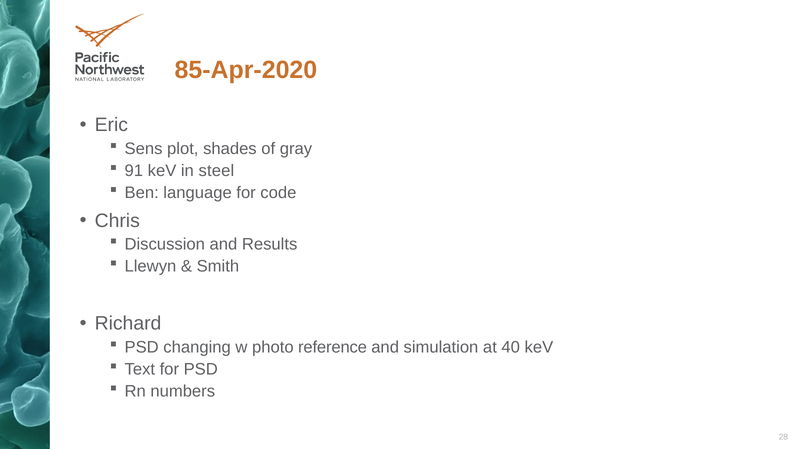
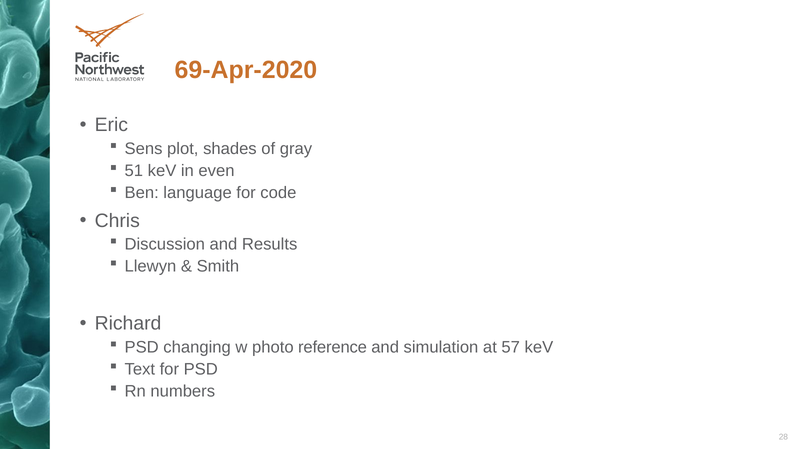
85-Apr-2020: 85-Apr-2020 -> 69-Apr-2020 (246, 70)
91: 91 -> 51 (134, 171)
steel: steel -> even (217, 171)
40: 40 -> 57 (511, 347)
